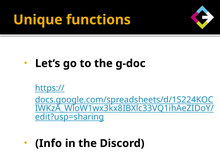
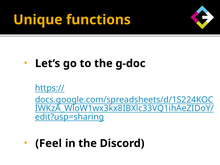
Info: Info -> Feel (49, 143)
